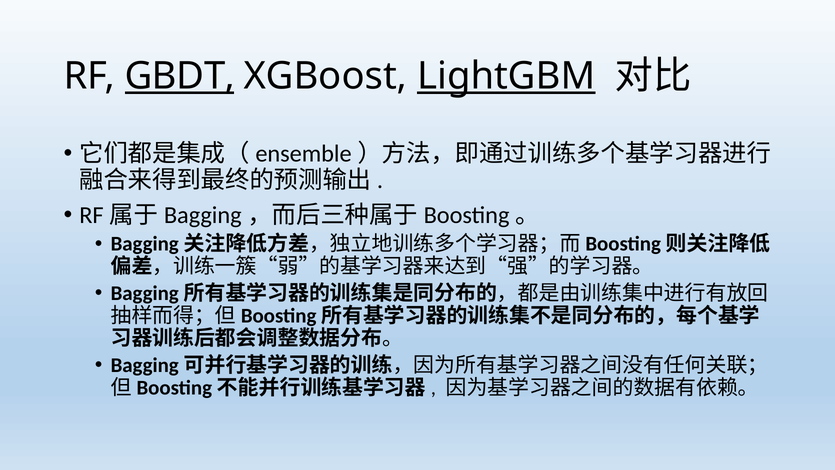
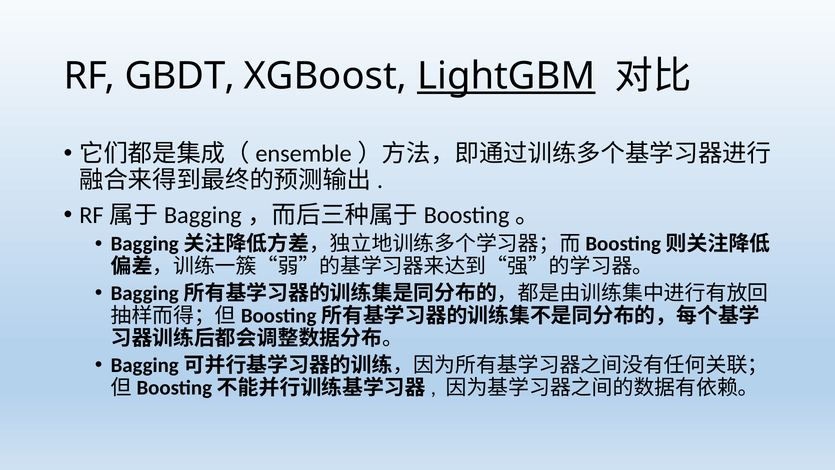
GBDT underline: present -> none (180, 76)
